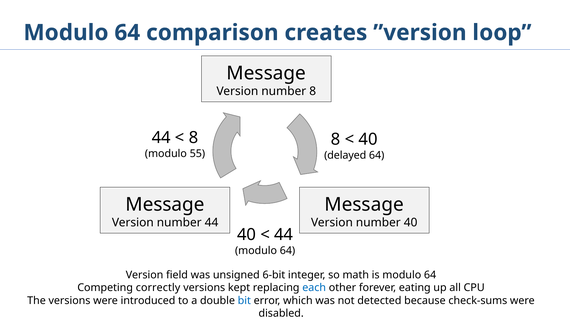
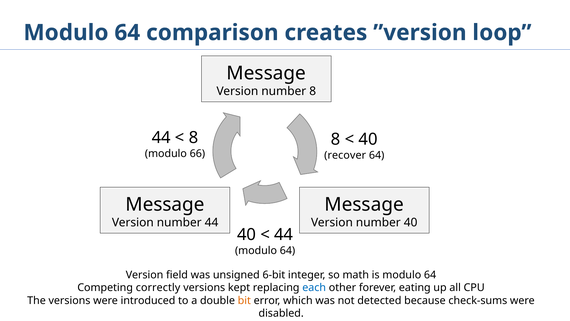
55: 55 -> 66 (197, 153)
delayed: delayed -> recover (345, 155)
bit colour: blue -> orange (244, 300)
